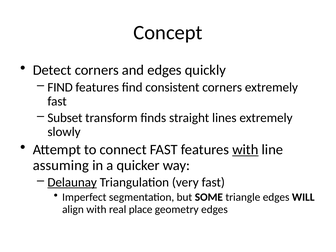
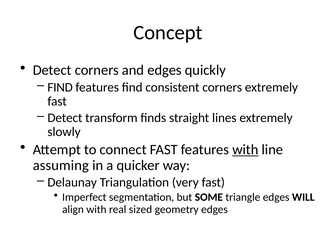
Subset: Subset -> Detect (65, 118)
Delaunay underline: present -> none (72, 182)
place: place -> sized (140, 209)
